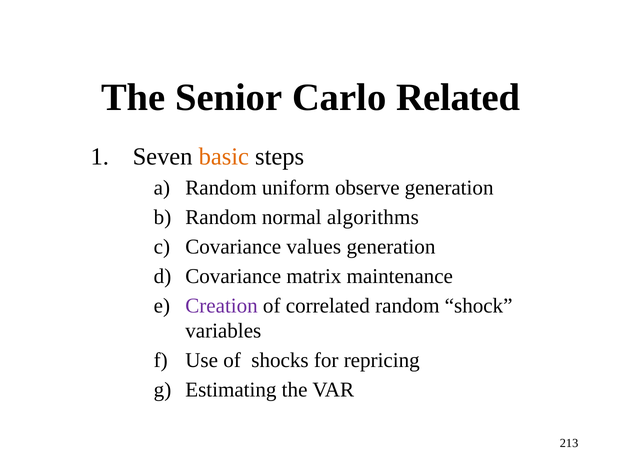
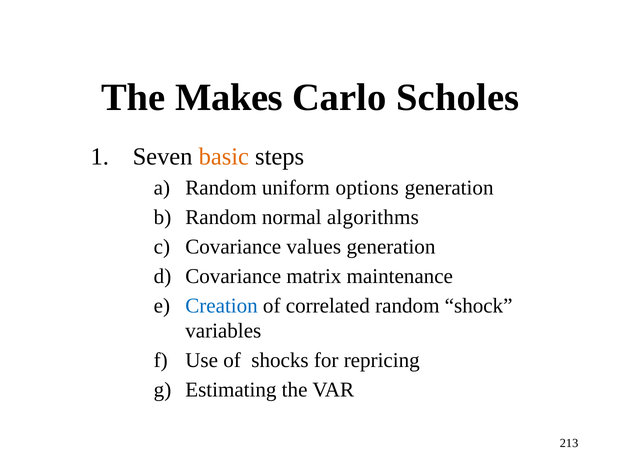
Senior: Senior -> Makes (229, 98)
Related: Related -> Scholes (458, 98)
observe: observe -> options (367, 188)
Creation colour: purple -> blue (222, 306)
